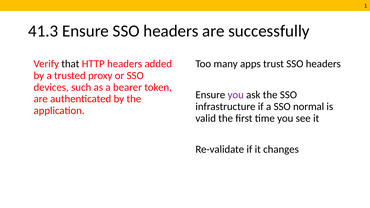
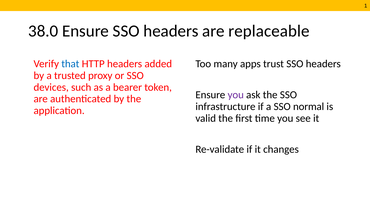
41.3: 41.3 -> 38.0 (43, 31)
successfully: successfully -> replaceable (269, 31)
that colour: black -> blue (70, 64)
